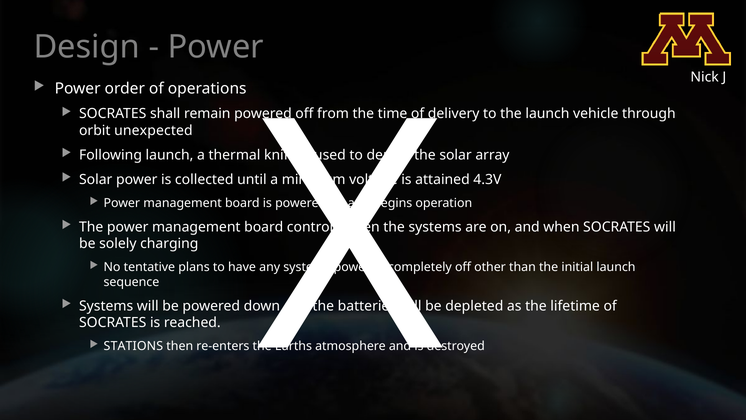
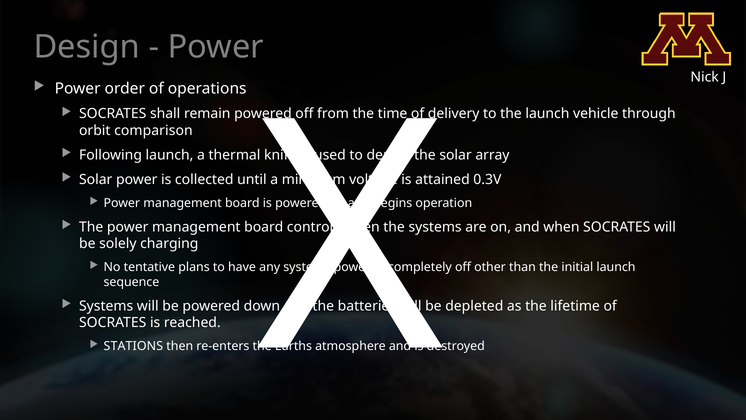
unexpected: unexpected -> comparison (153, 131)
4.3V: 4.3V -> 0.3V (487, 180)
